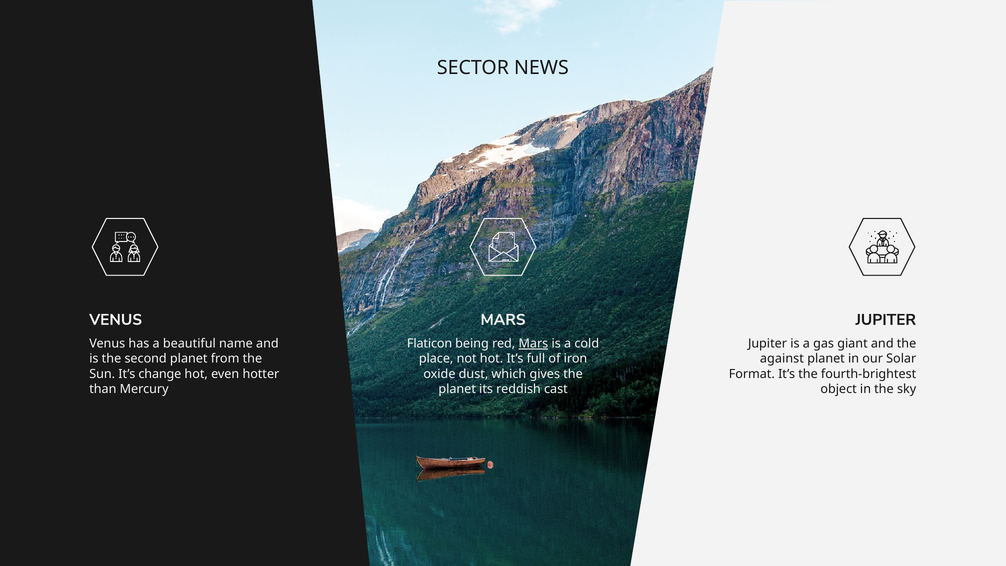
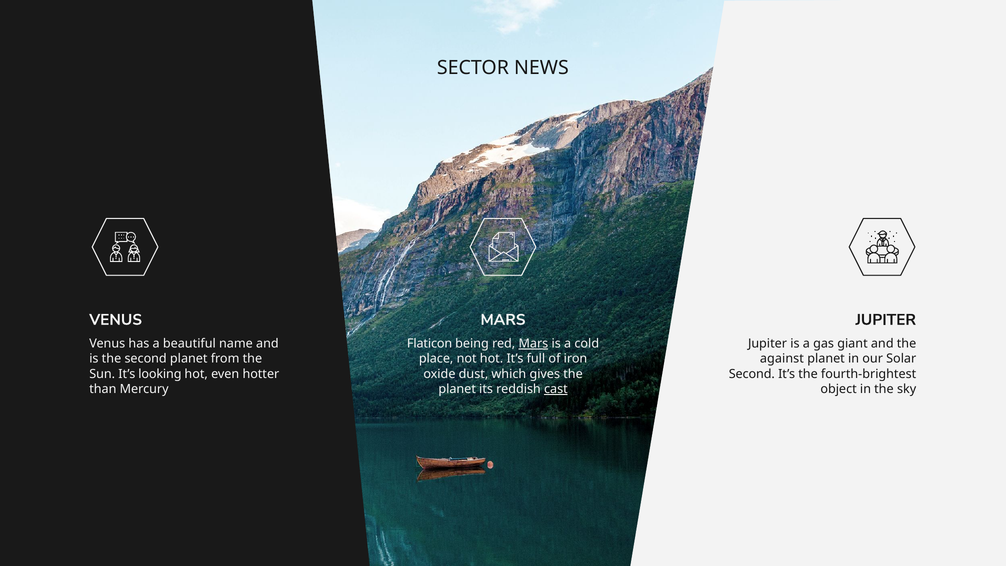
change: change -> looking (160, 374)
Format: Format -> Second (752, 374)
cast underline: none -> present (556, 389)
